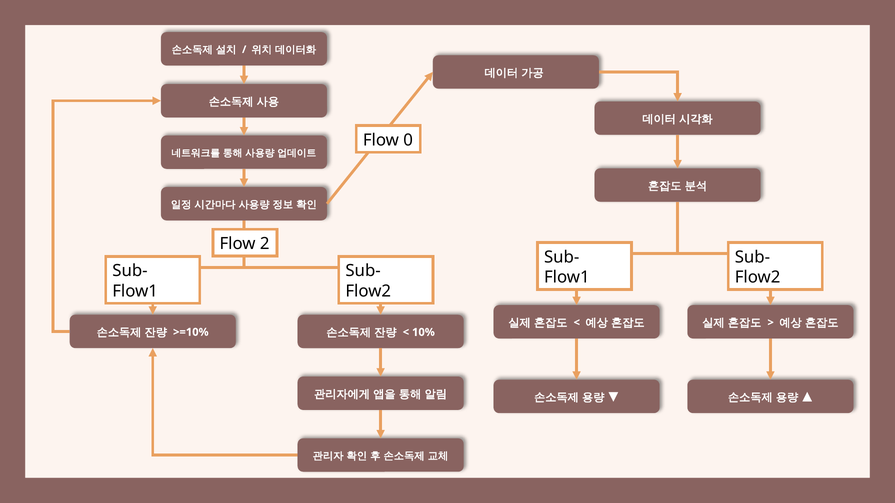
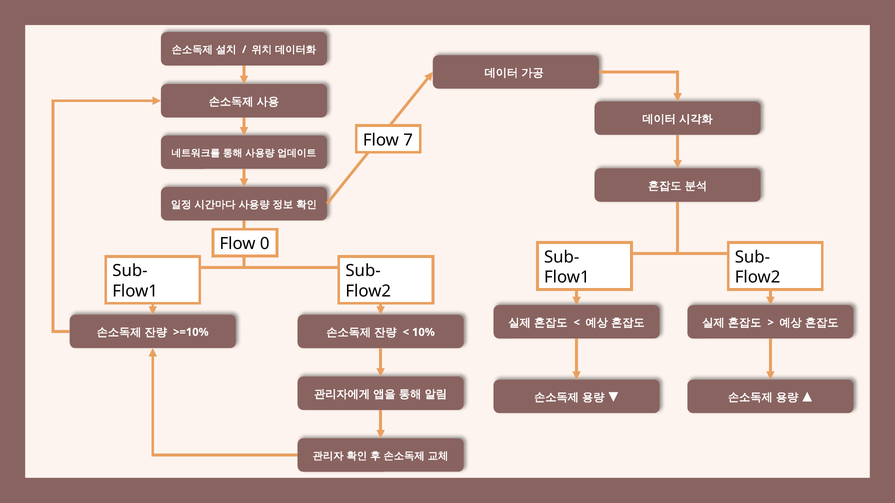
0: 0 -> 7 (408, 140)
2: 2 -> 0 (265, 244)
